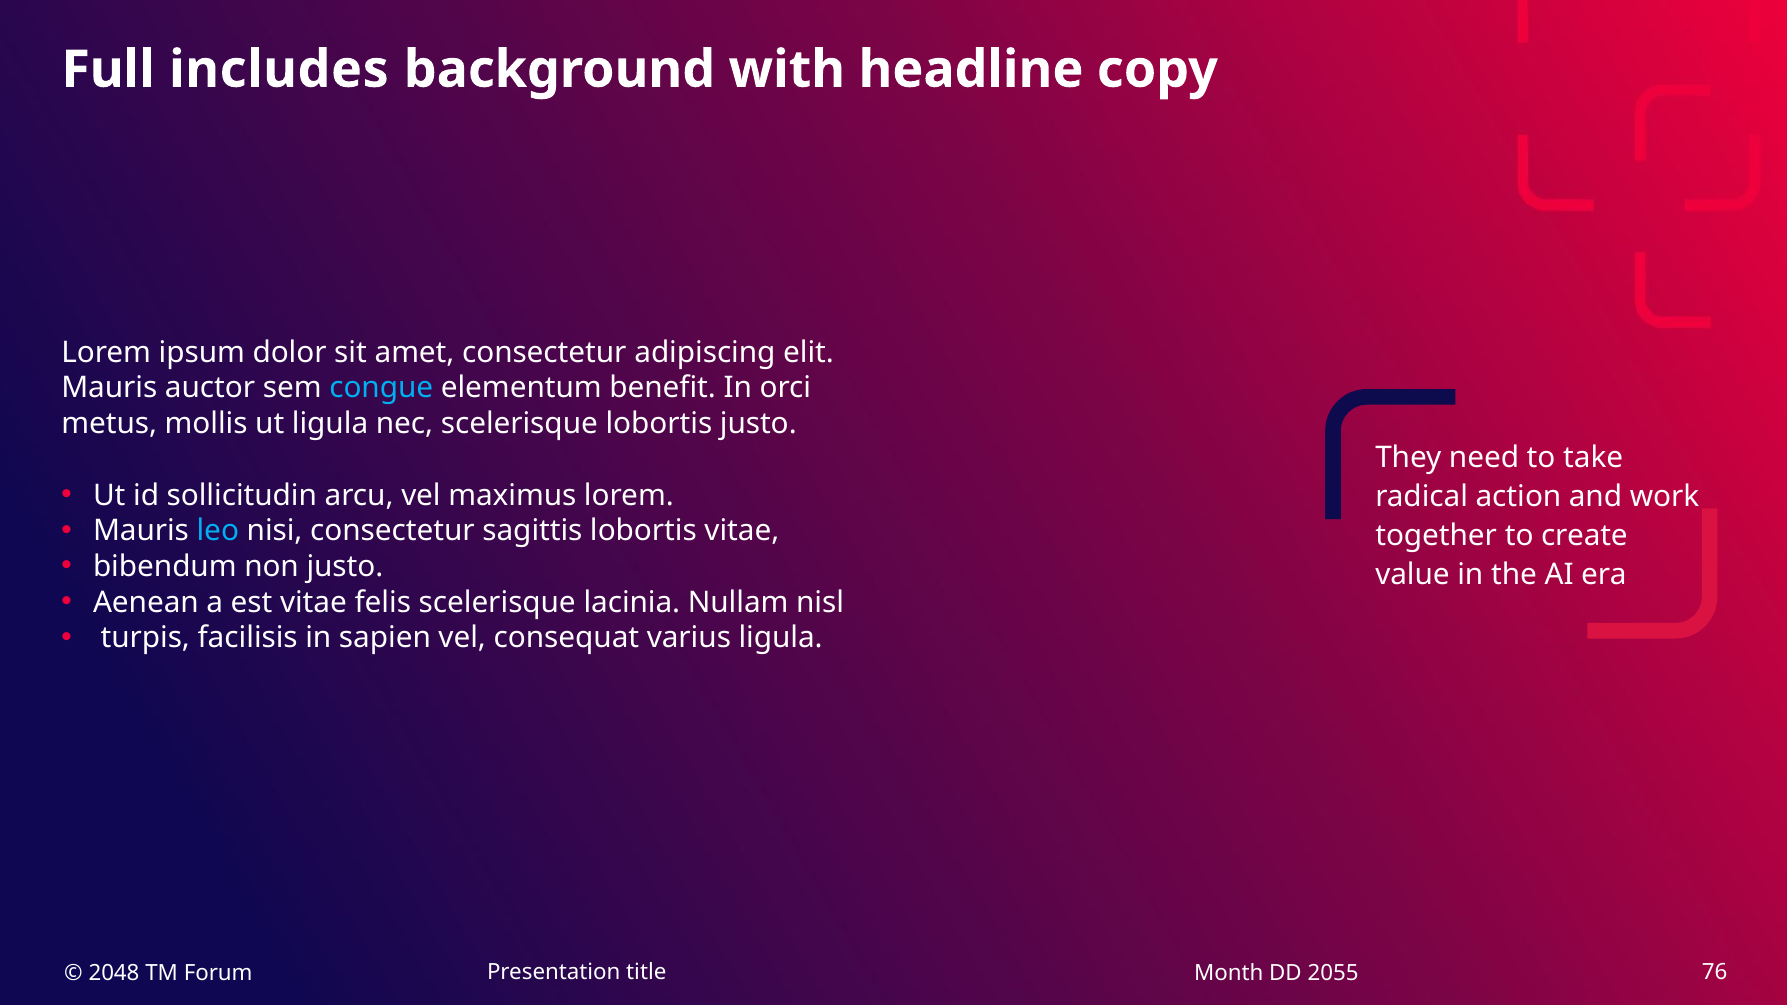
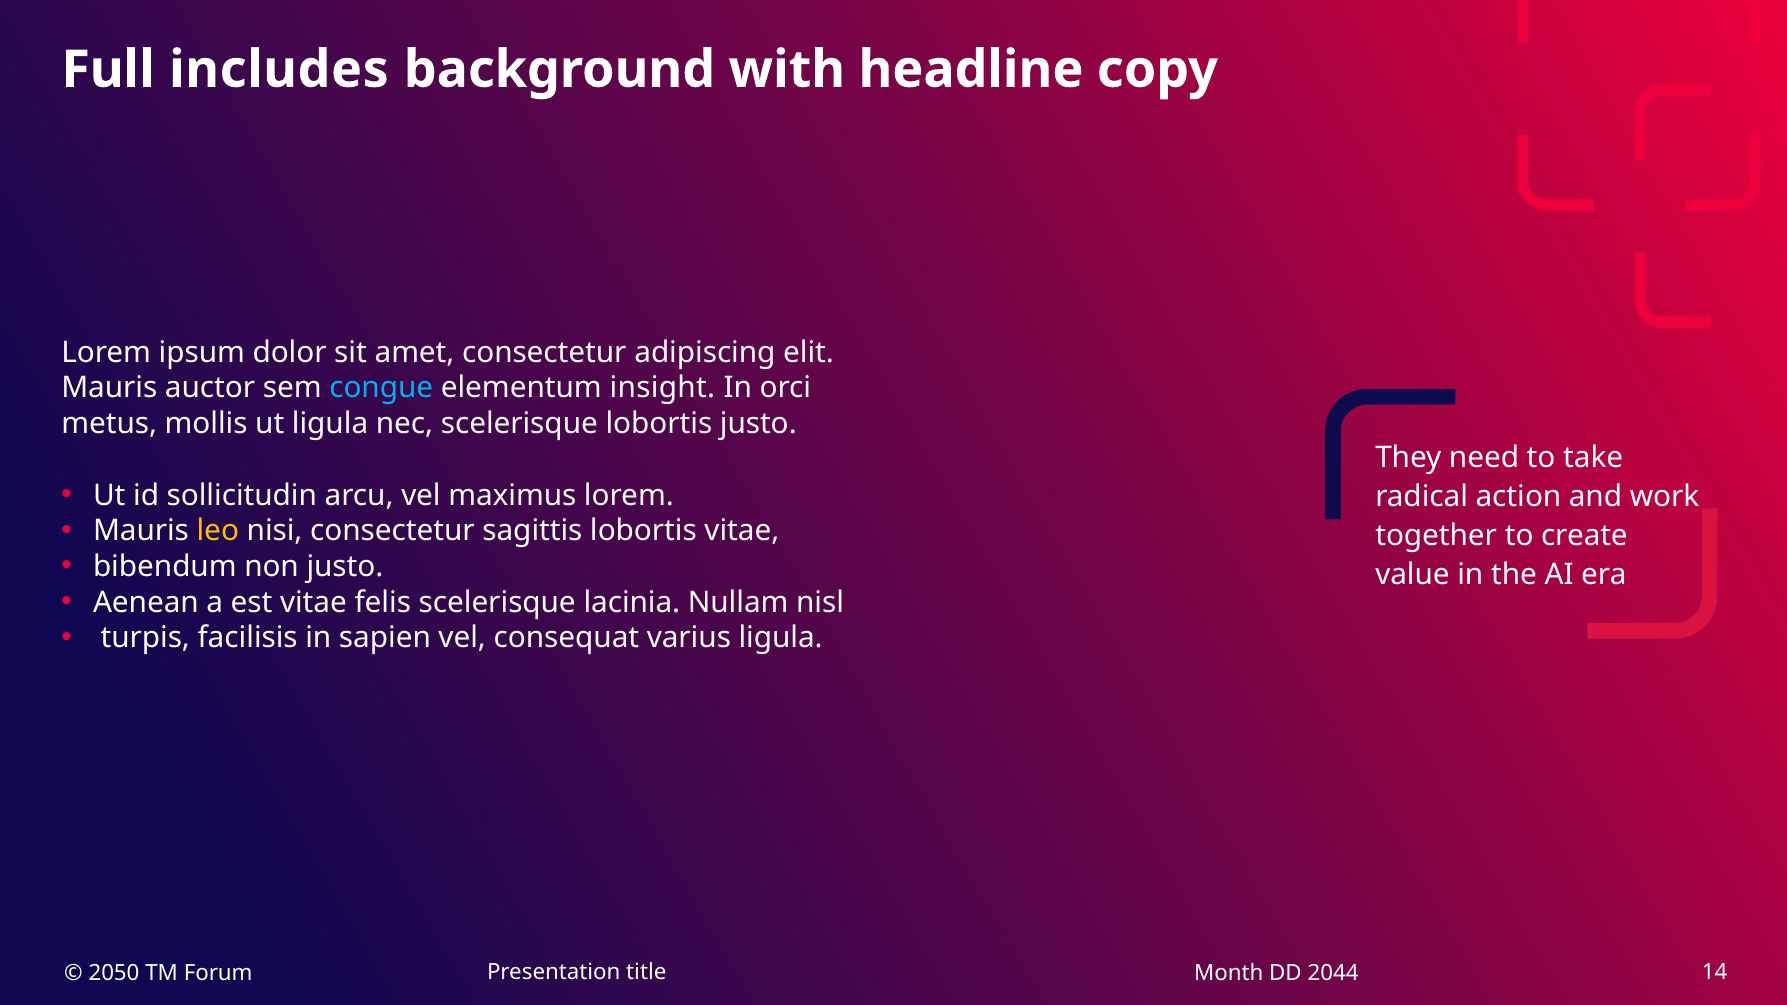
benefit: benefit -> insight (662, 388)
leo colour: light blue -> yellow (218, 531)
76: 76 -> 14 (1715, 972)
2048: 2048 -> 2050 (114, 973)
2055: 2055 -> 2044 (1333, 973)
